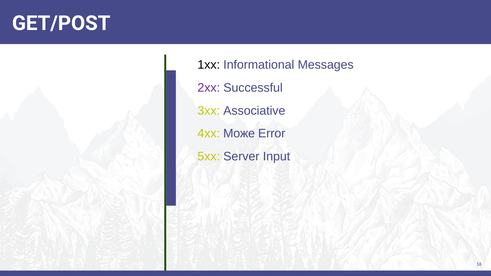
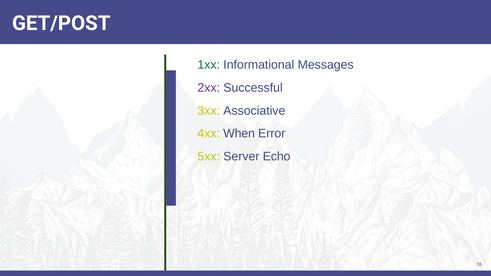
1xx colour: black -> green (209, 65)
Може: Може -> When (239, 134)
Input: Input -> Echo (277, 157)
